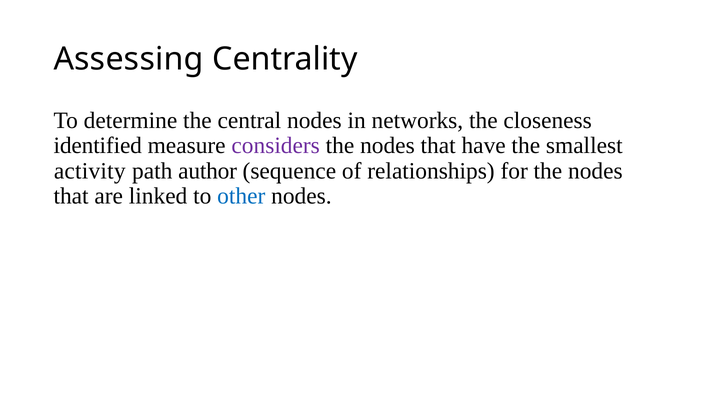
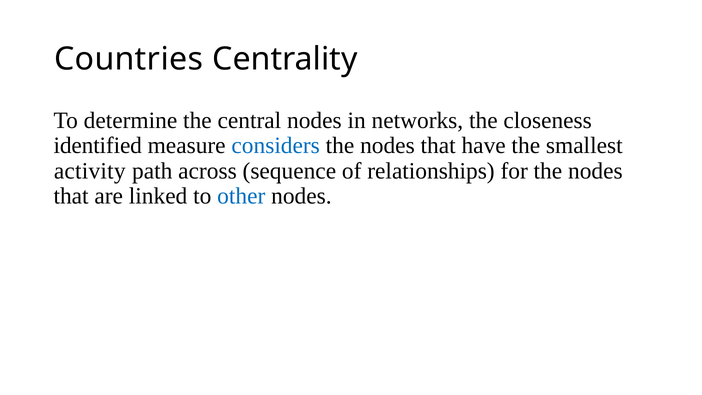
Assessing: Assessing -> Countries (129, 59)
considers colour: purple -> blue (276, 146)
author: author -> across (207, 171)
